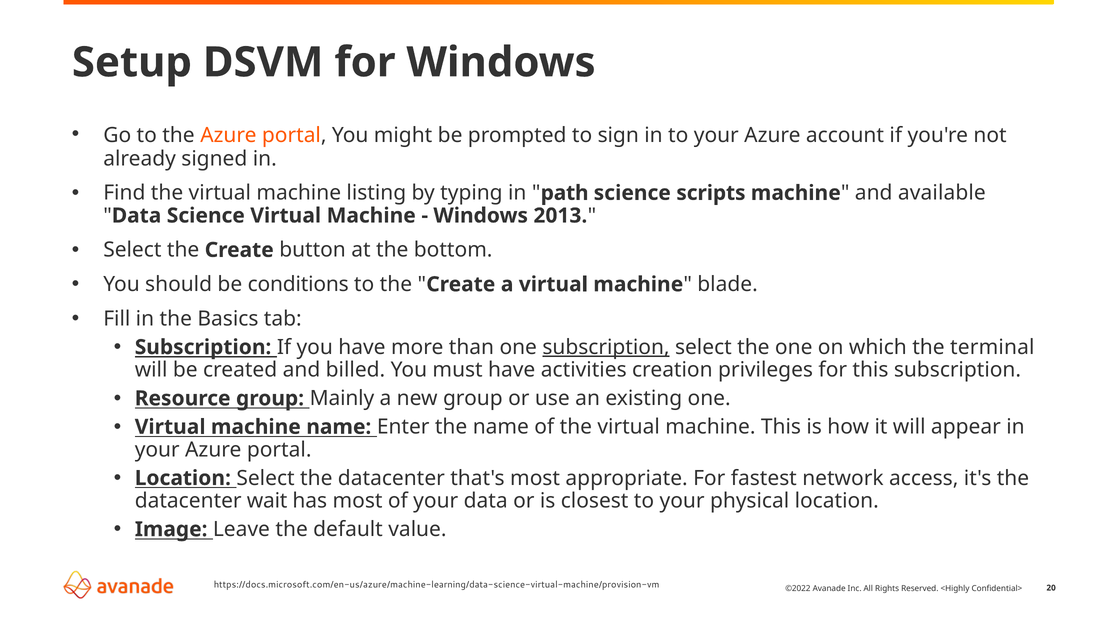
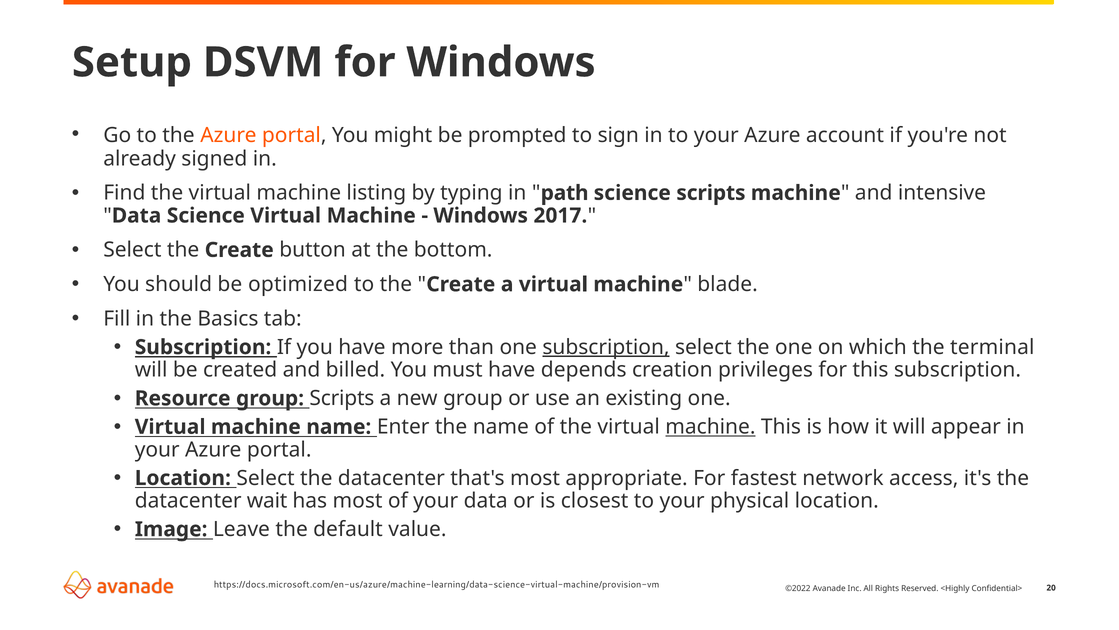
available: available -> intensive (942, 193)
2013: 2013 -> 2017 (560, 215)
conditions: conditions -> optimized (298, 284)
activities: activities -> depends (584, 370)
group Mainly: Mainly -> Scripts (342, 398)
machine underline: none -> present (710, 427)
